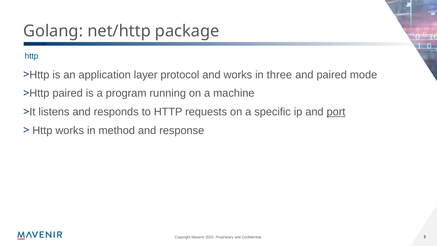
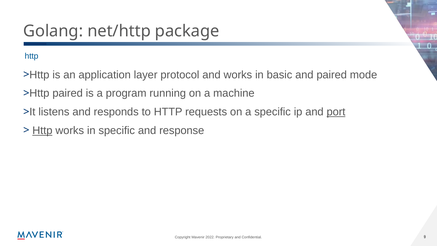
three: three -> basic (279, 75)
Http underline: none -> present (42, 130)
in method: method -> specific (117, 130)
